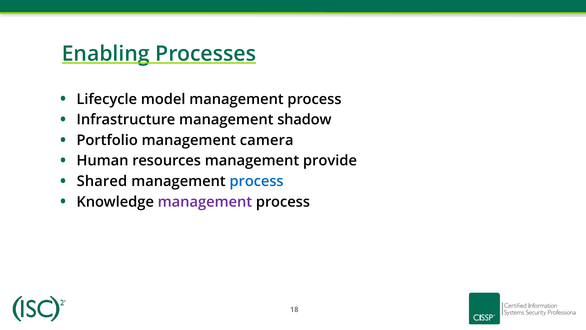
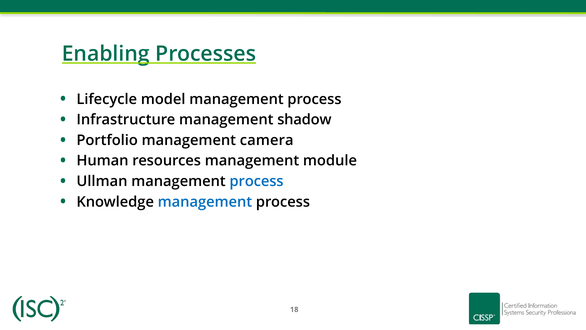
provide: provide -> module (330, 161)
Shared: Shared -> Ullman (102, 181)
management colour: purple -> blue (205, 202)
